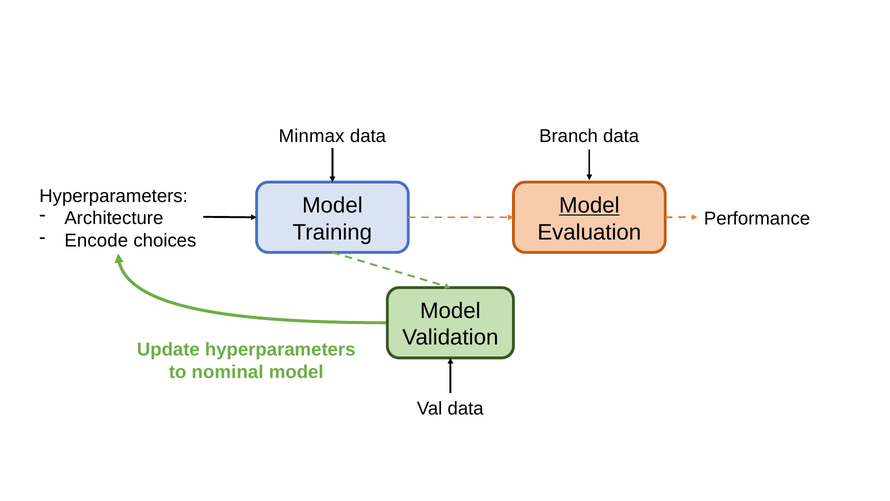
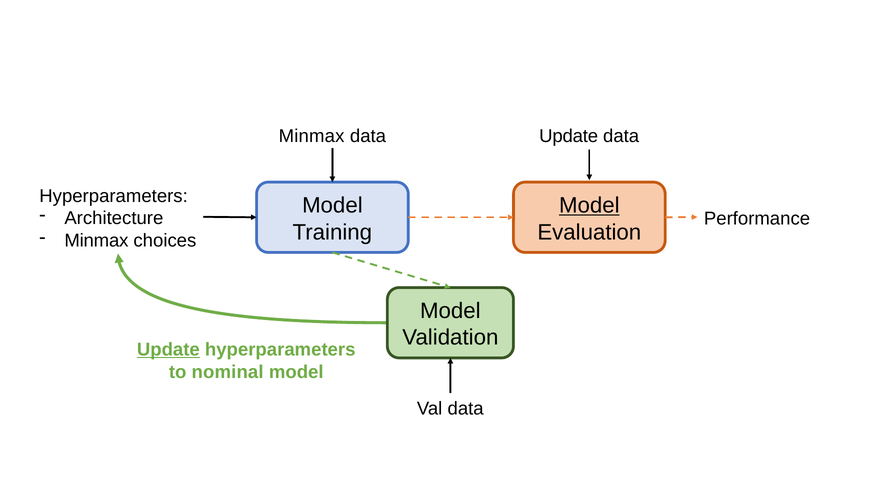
Branch: Branch -> Update (569, 136)
Encode: Encode -> Minmax (96, 240)
Update underline: none -> present (168, 349)
